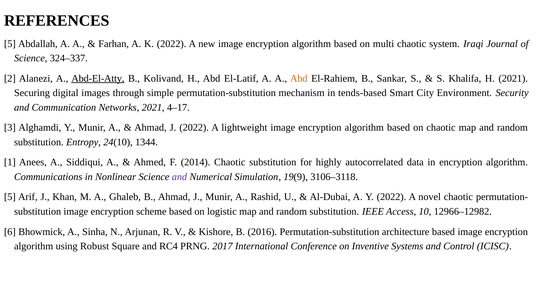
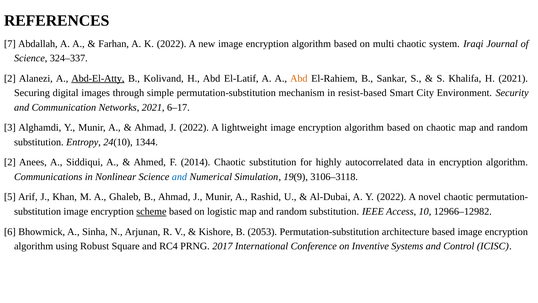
5: 5 -> 7 (10, 44)
tends-based: tends-based -> resist-based (362, 93)
4–17: 4–17 -> 6–17 (178, 107)
1: 1 -> 2 (10, 162)
and colour: purple -> blue (179, 177)
scheme underline: none -> present (151, 211)
2016: 2016 -> 2053 (262, 231)
